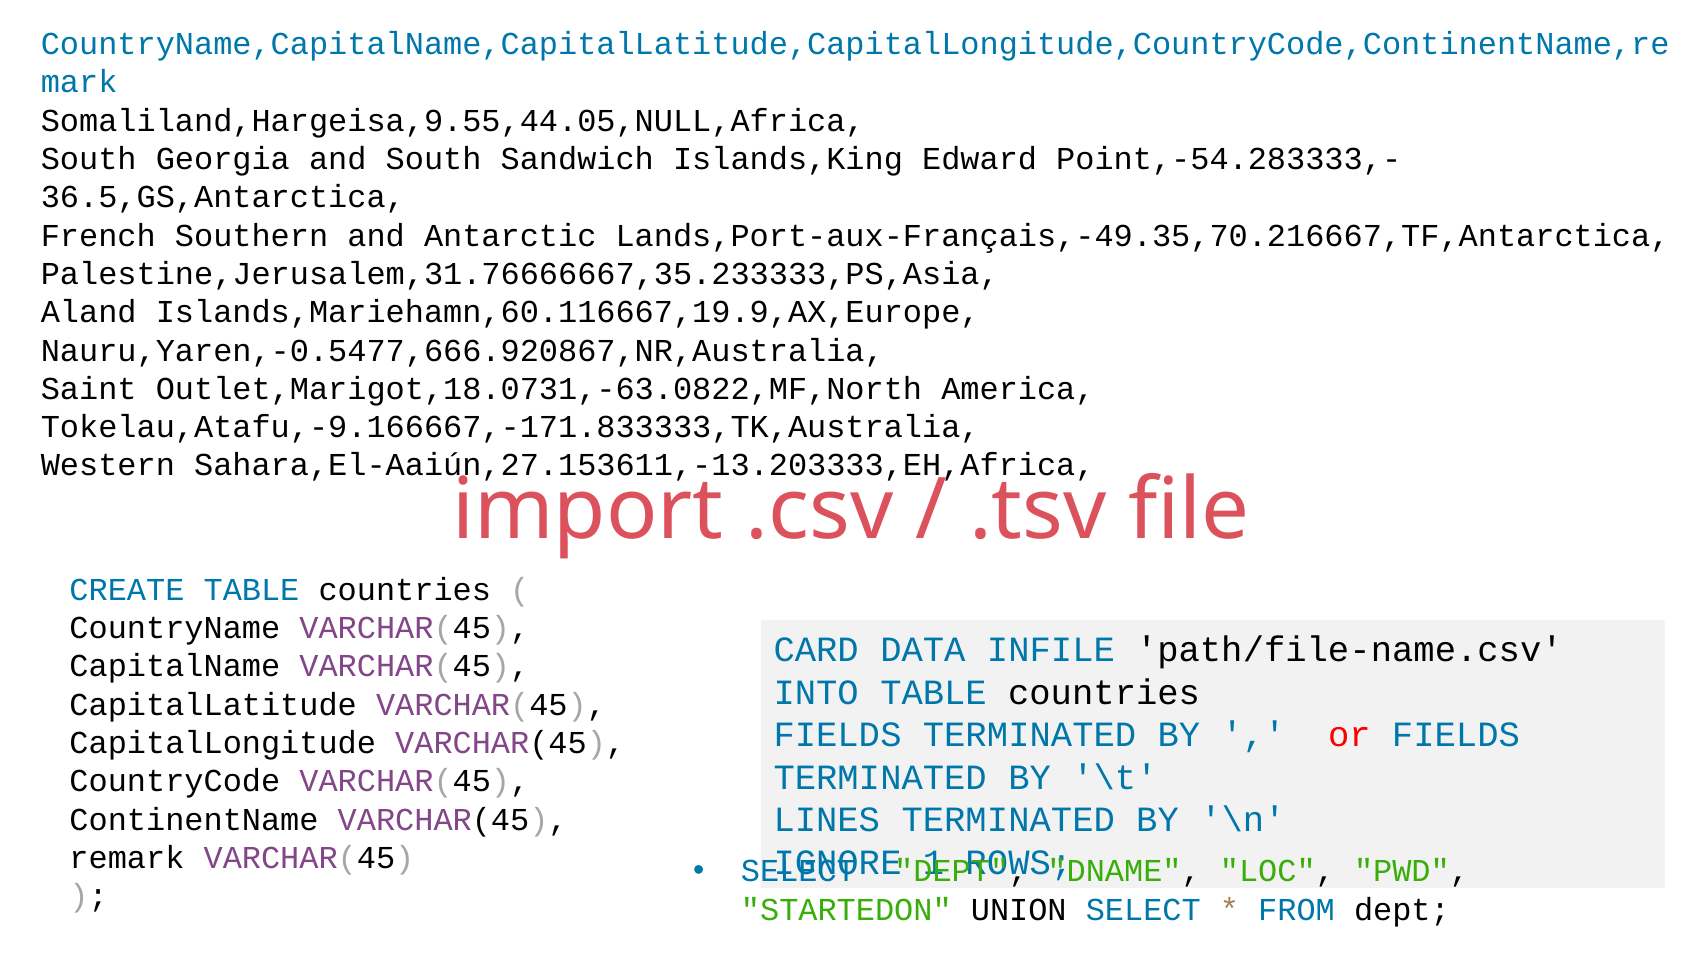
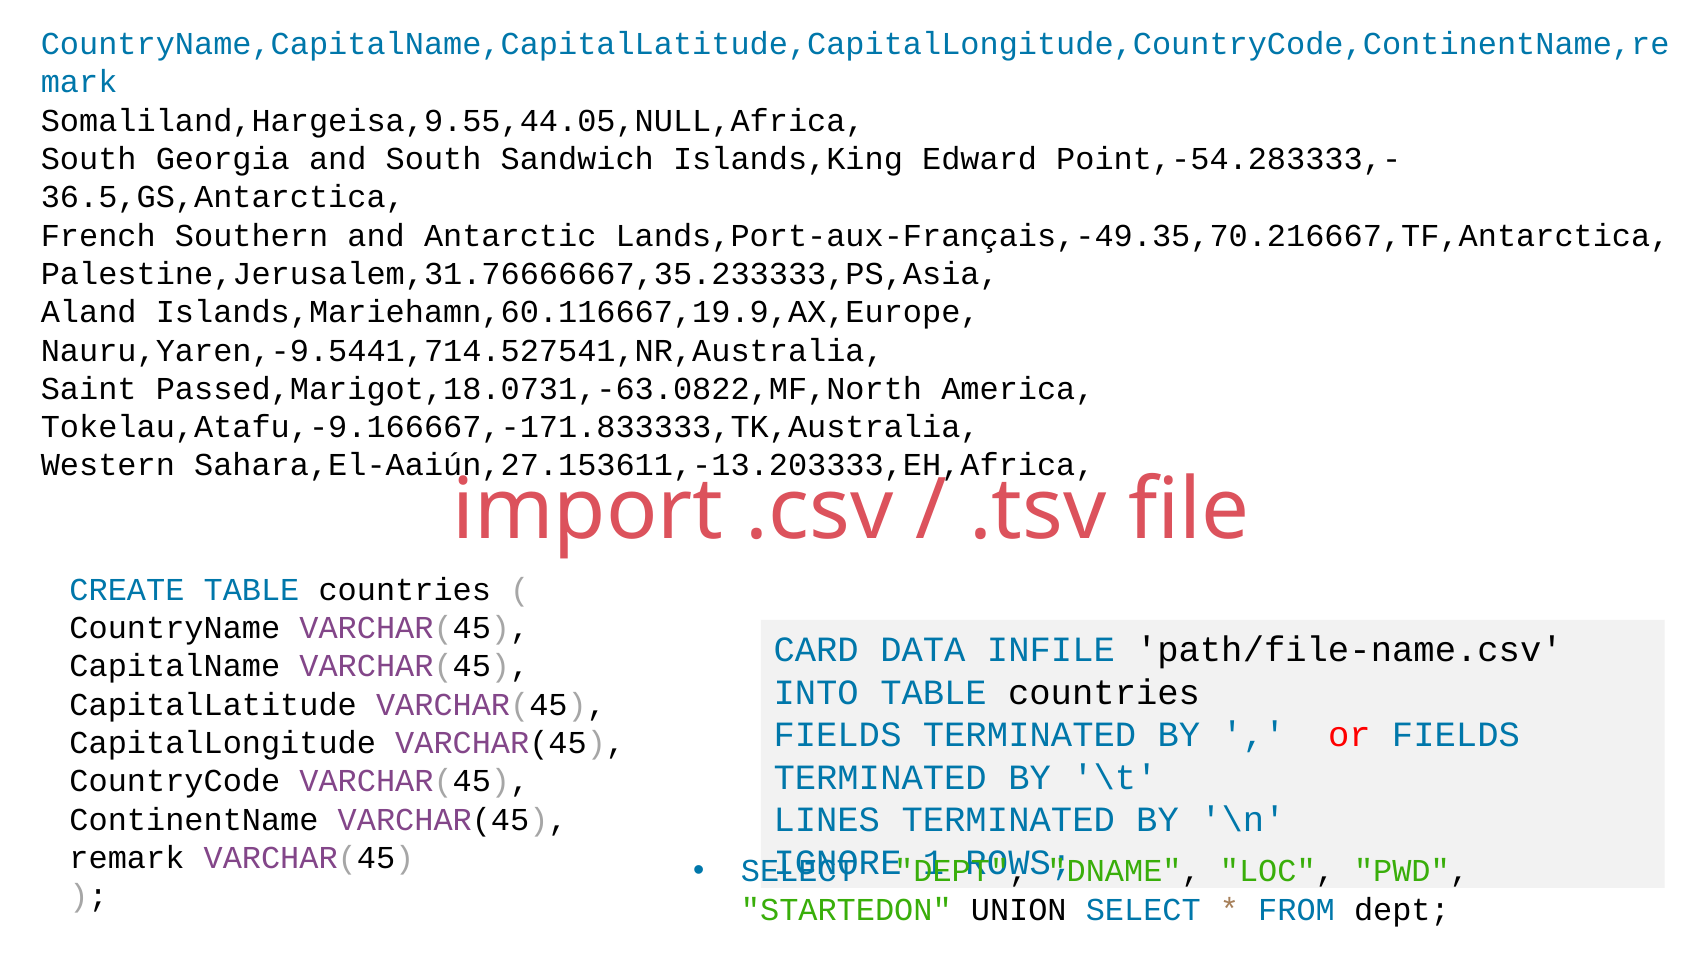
Nauru,Yaren,-0.5477,666.920867,NR,Australia: Nauru,Yaren,-0.5477,666.920867,NR,Australia -> Nauru,Yaren,-9.5441,714.527541,NR,Australia (462, 350)
Outlet,Marigot,18.0731,-63.0822,MF,North: Outlet,Marigot,18.0731,-63.0822,MF,North -> Passed,Marigot,18.0731,-63.0822,MF,North (539, 389)
